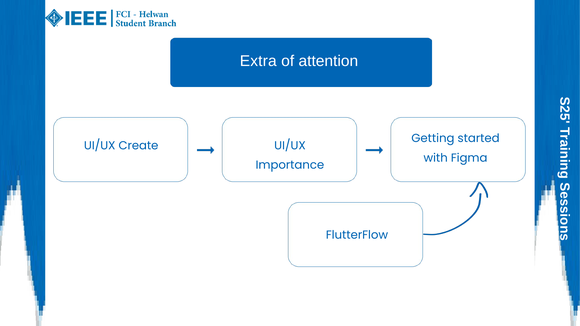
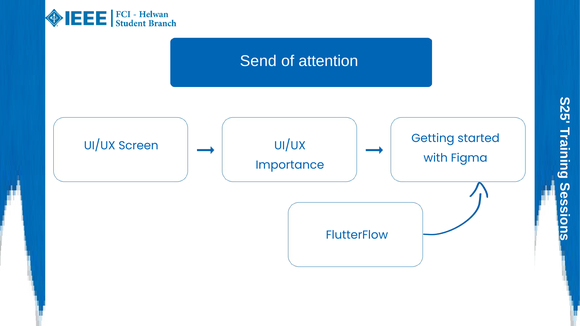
Extra: Extra -> Send (258, 61)
Create: Create -> Screen (138, 146)
